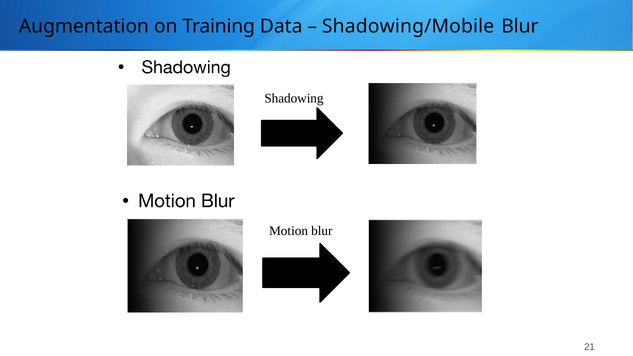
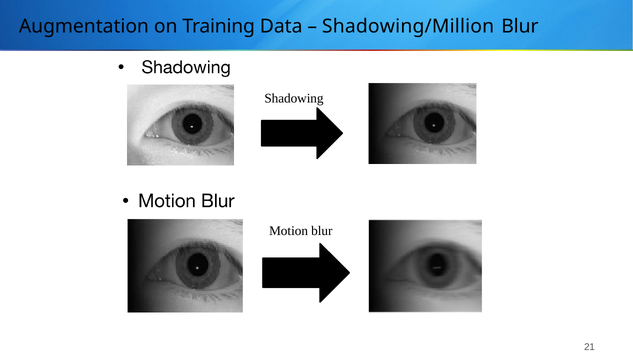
Shadowing/Mobile: Shadowing/Mobile -> Shadowing/Million (408, 27)
